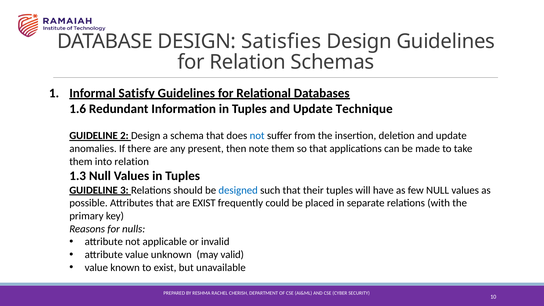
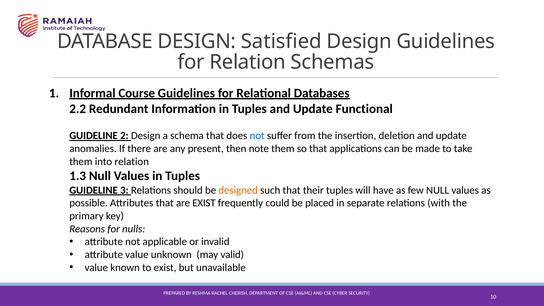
Satisfies: Satisfies -> Satisfied (281, 41)
Satisfy: Satisfy -> Course (137, 93)
1.6: 1.6 -> 2.2 (78, 109)
Technique: Technique -> Functional (364, 109)
designed colour: blue -> orange (238, 190)
